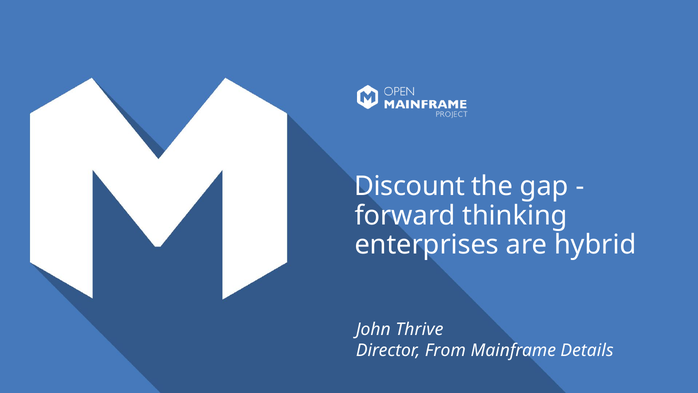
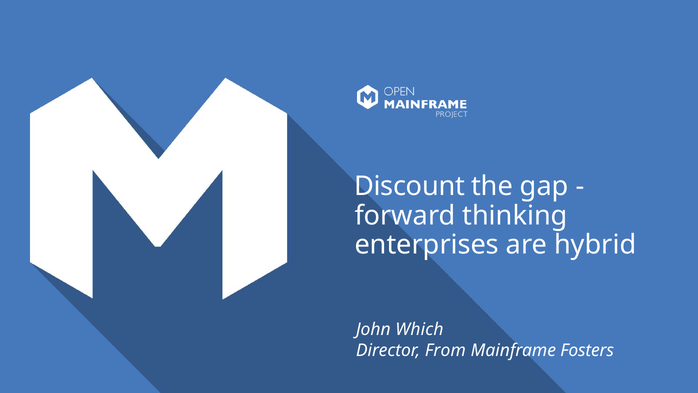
Thrive: Thrive -> Which (419, 329)
Details: Details -> Fosters (587, 350)
